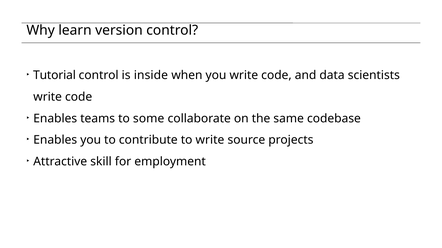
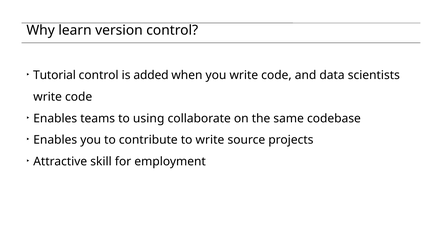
inside: inside -> added (151, 75)
some: some -> using (149, 118)
